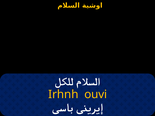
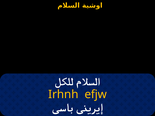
ouvi: ouvi -> efjw (96, 95)
